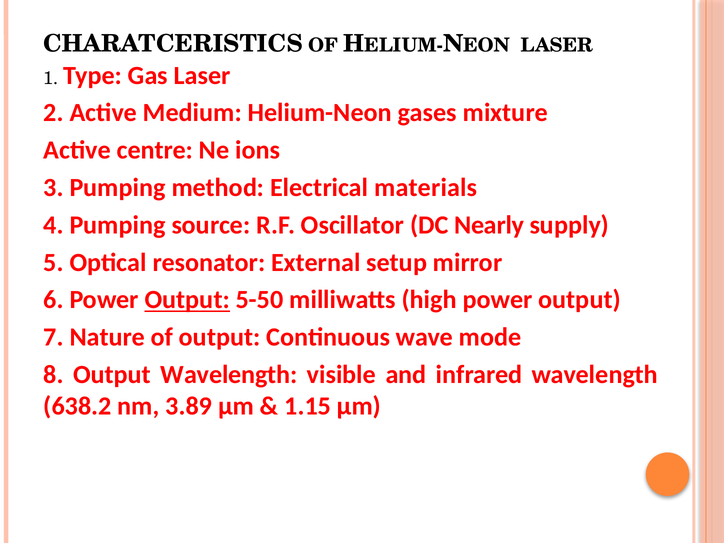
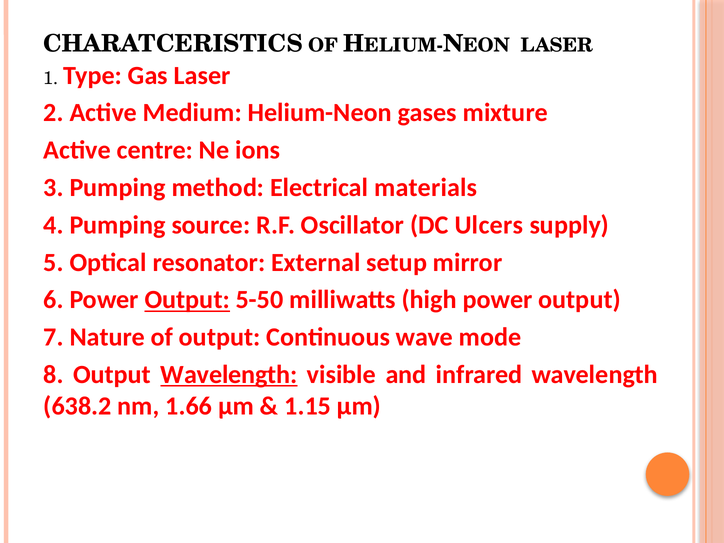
Nearly: Nearly -> Ulcers (489, 225)
Wavelength underline: none -> present (229, 375)
3.89: 3.89 -> 1.66 (189, 406)
